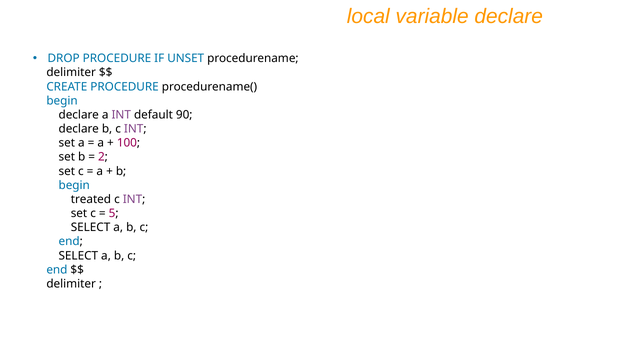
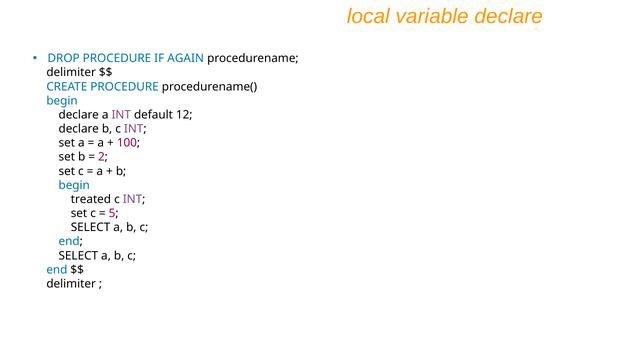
UNSET: UNSET -> AGAIN (186, 59)
90: 90 -> 12 (184, 115)
